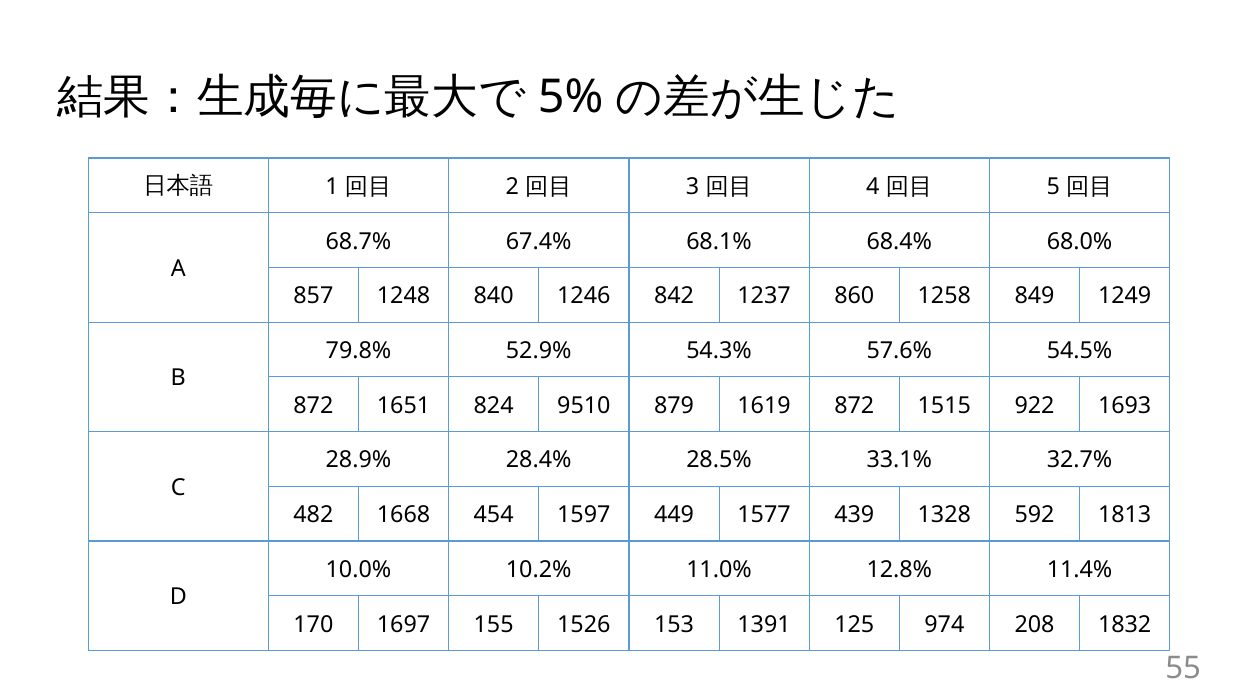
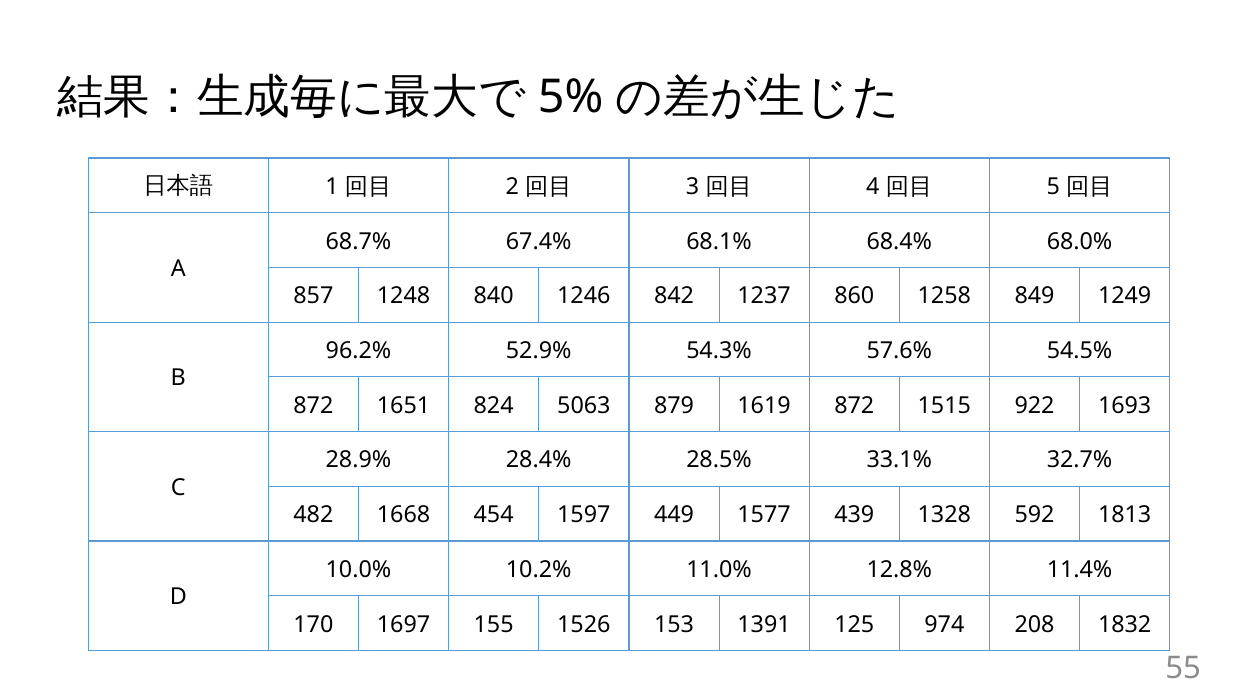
79.8%: 79.8% -> 96.2% (358, 351)
9510: 9510 -> 5063 (584, 406)
